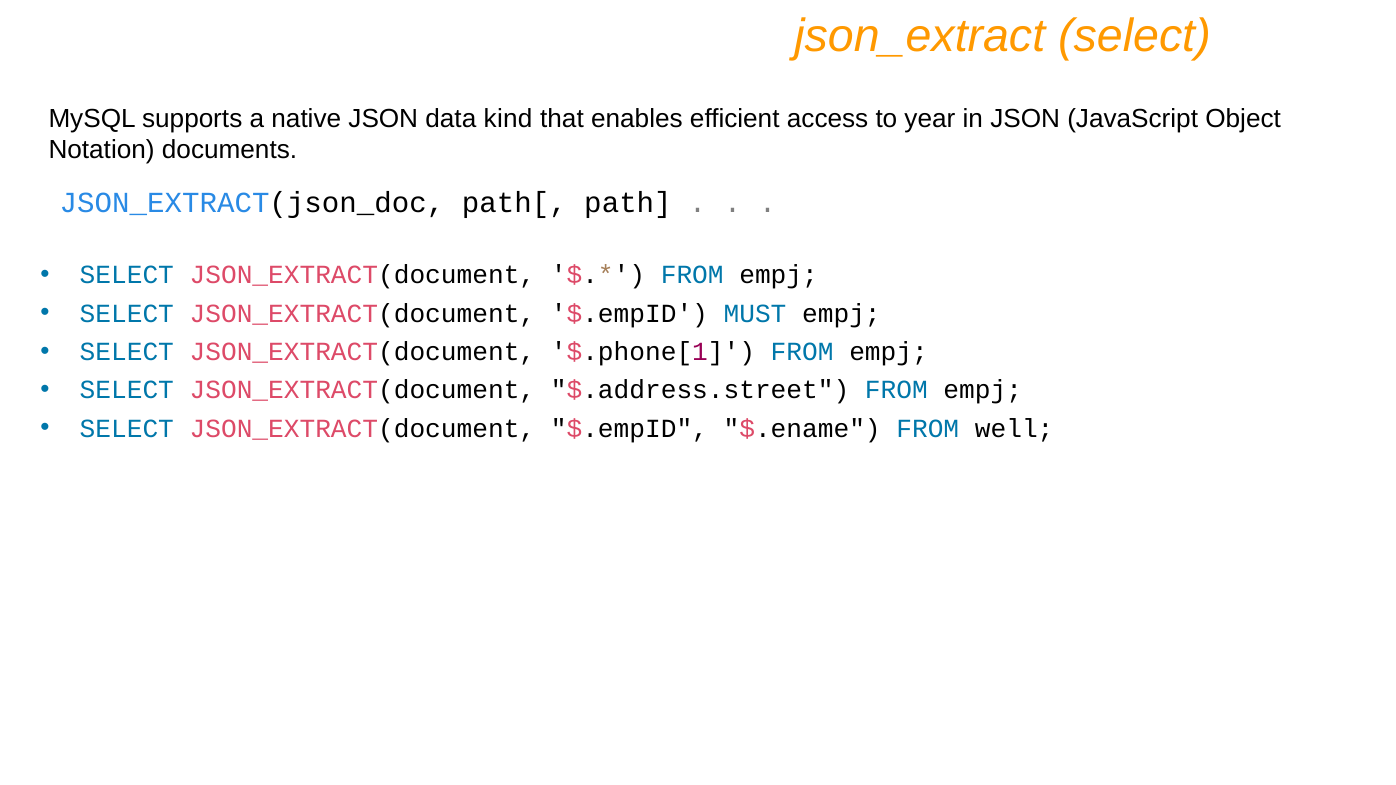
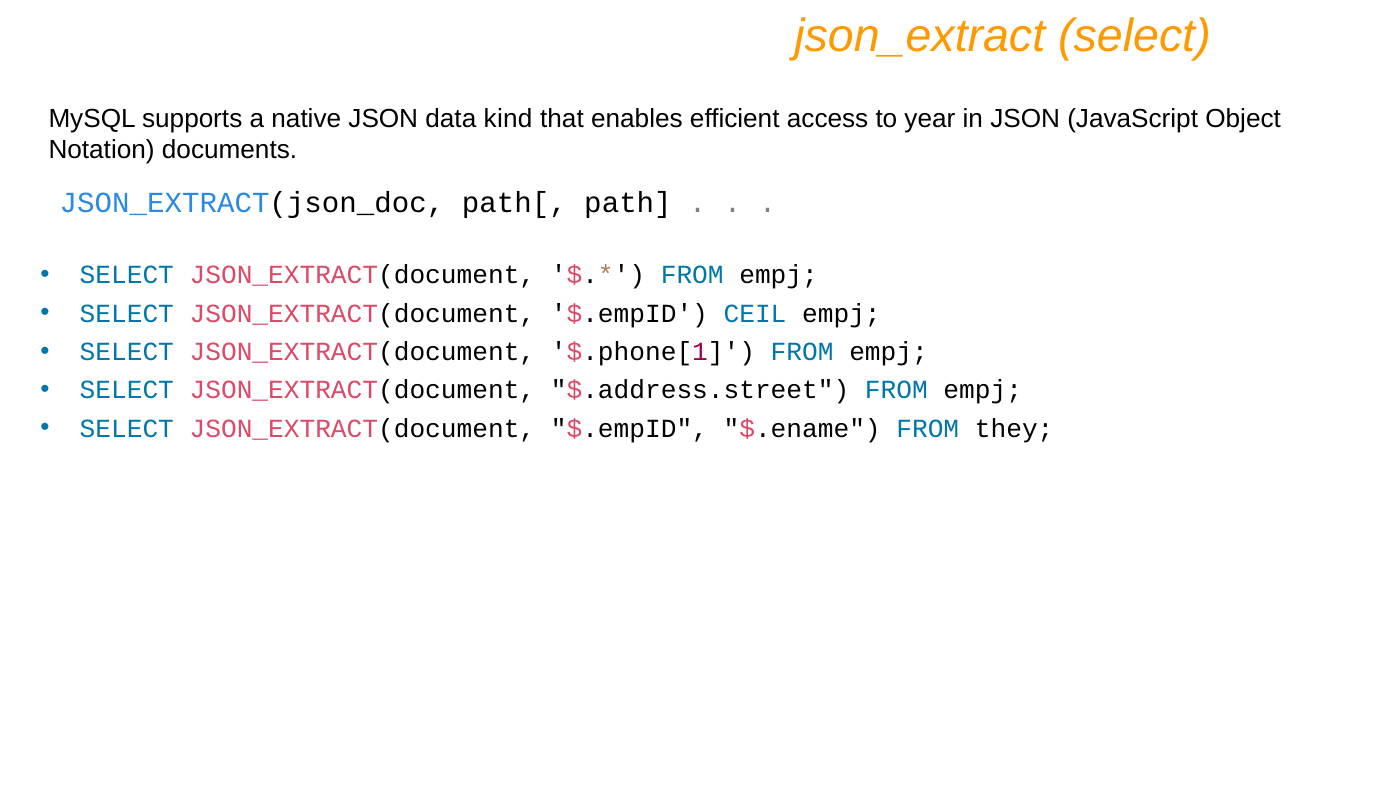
MUST: MUST -> CEIL (755, 314)
well: well -> they (1014, 429)
